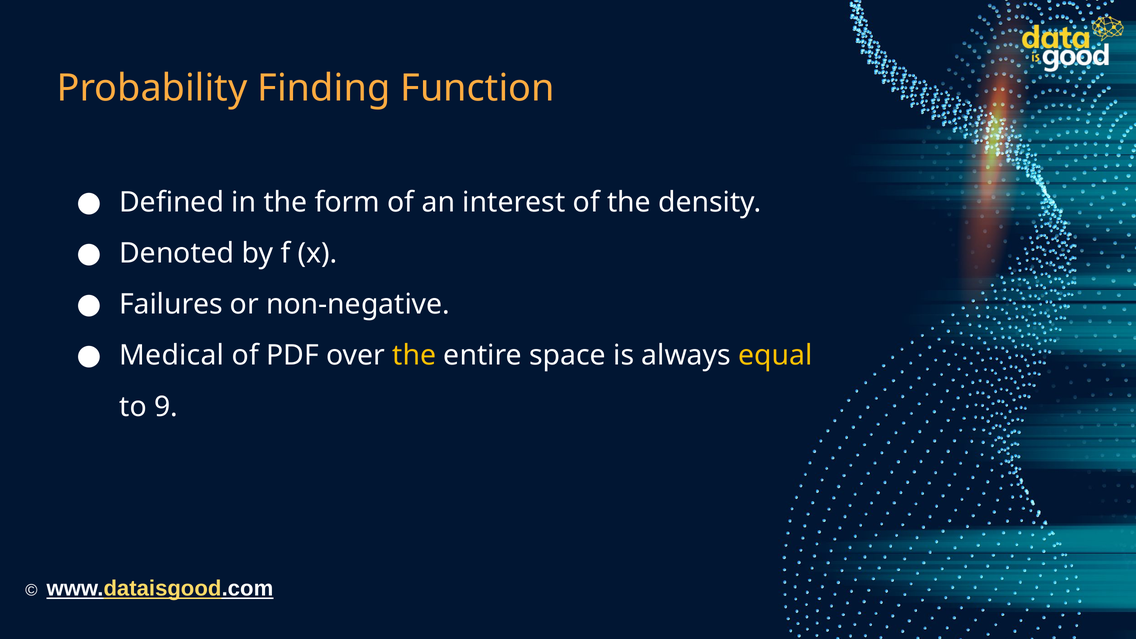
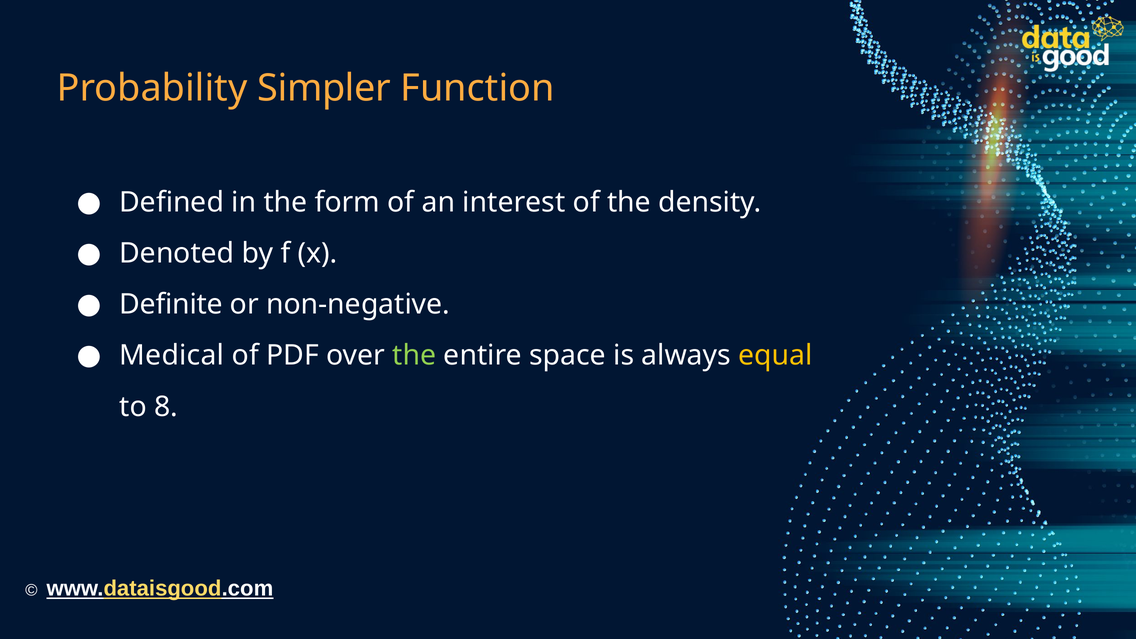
Finding: Finding -> Simpler (324, 88)
Failures: Failures -> Definite (171, 304)
the colour: yellow -> light green (414, 356)
9: 9 -> 8 (166, 407)
